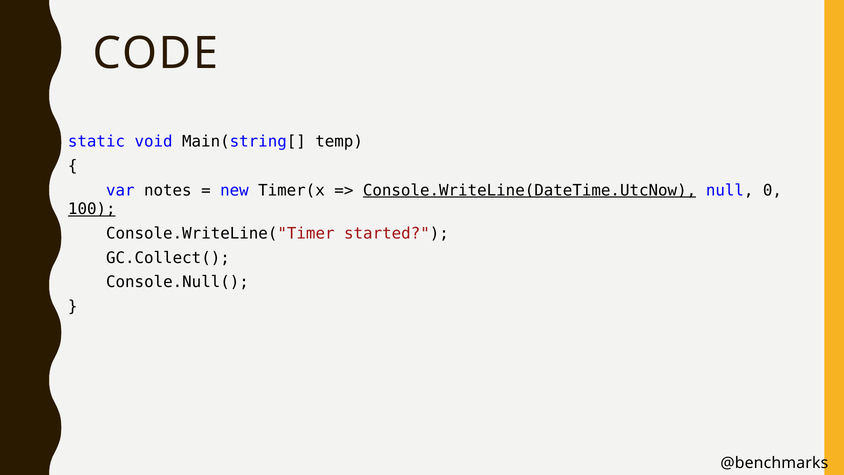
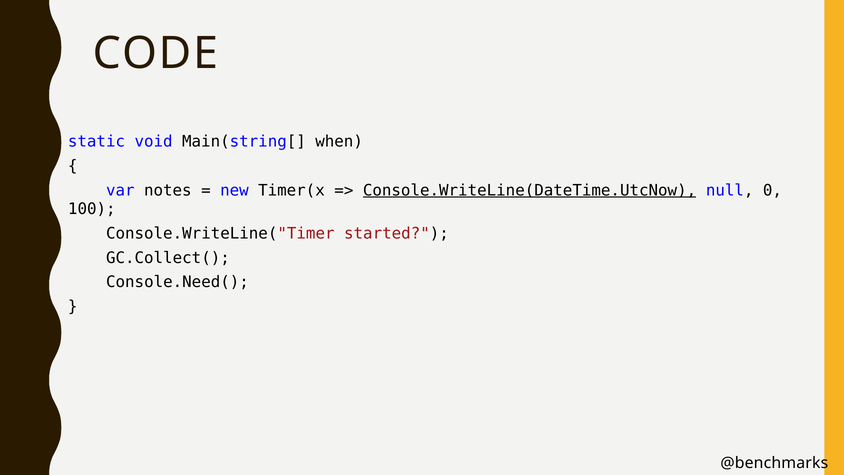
temp: temp -> when (339, 142)
100 underline: present -> none (92, 209)
Console.Null(: Console.Null( -> Console.Need( (177, 282)
